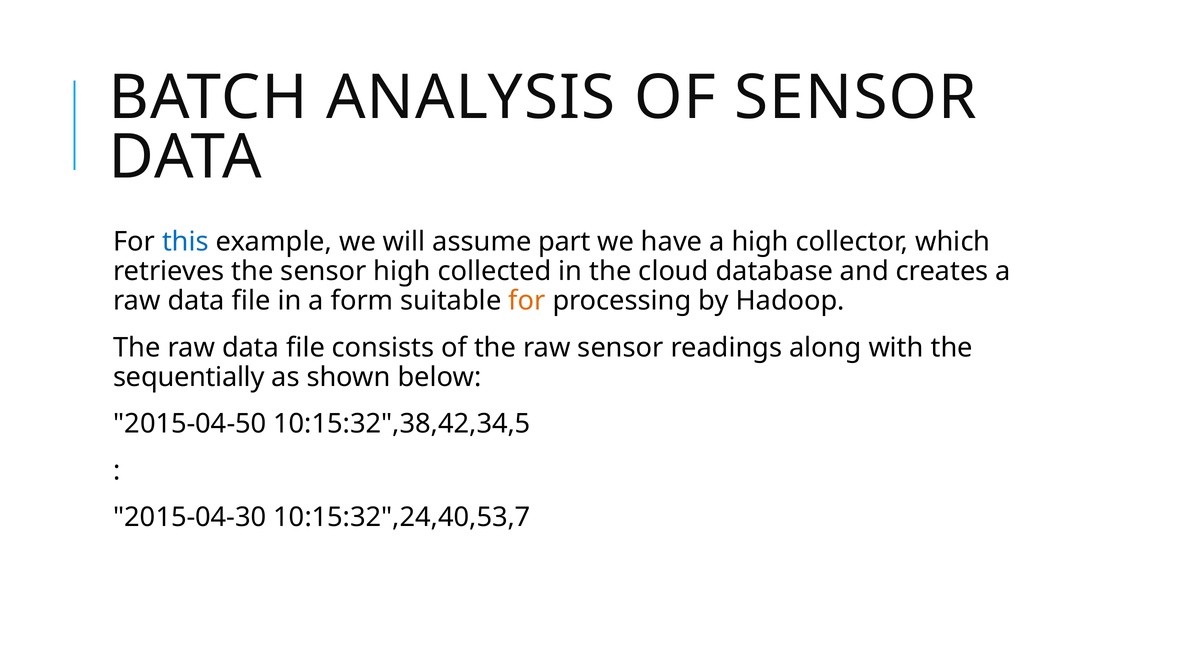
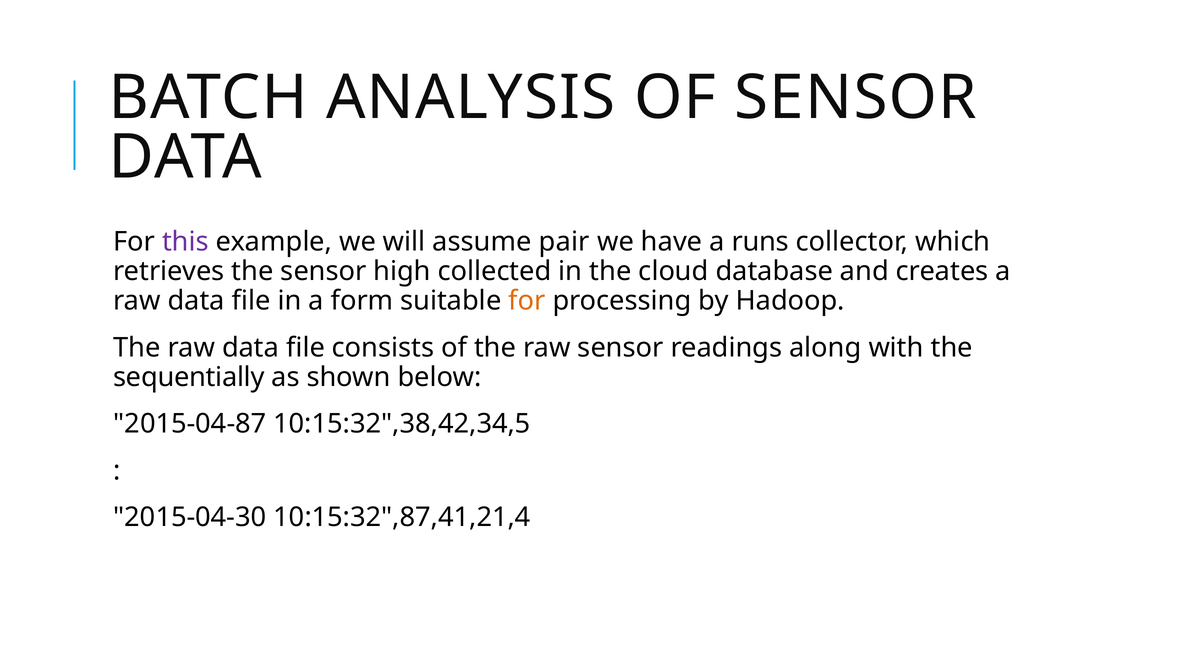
this colour: blue -> purple (185, 242)
part: part -> pair (564, 242)
a high: high -> runs (760, 242)
2015-04-50: 2015-04-50 -> 2015-04-87 (190, 424)
10:15:32",24,40,53,7: 10:15:32",24,40,53,7 -> 10:15:32",87,41,21,4 (402, 518)
